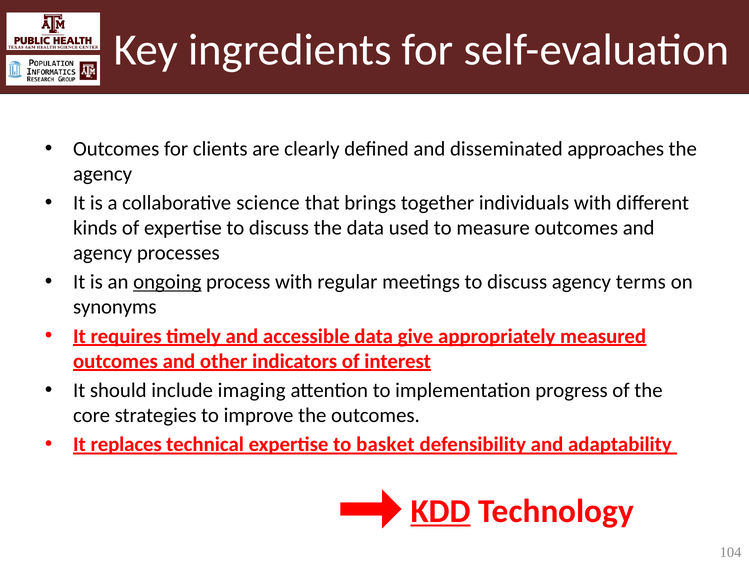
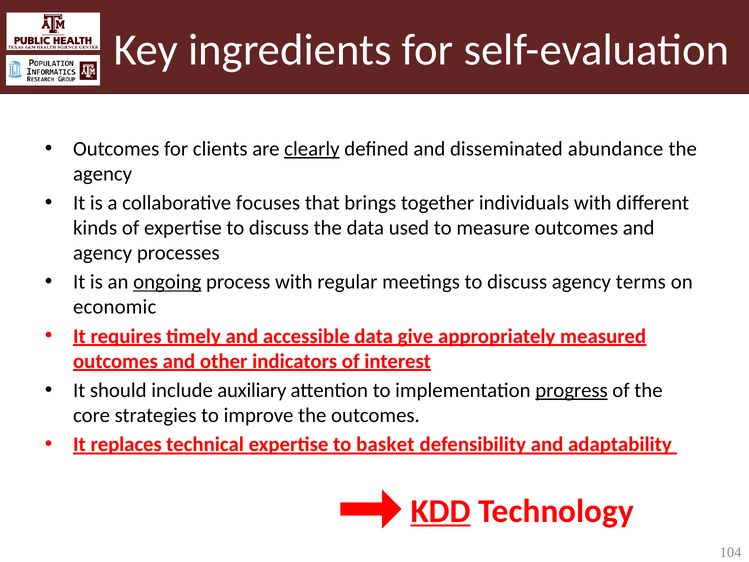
clearly underline: none -> present (312, 149)
approaches: approaches -> abundance (616, 149)
science: science -> focuses (268, 203)
synonyms: synonyms -> economic (115, 307)
imaging: imaging -> auxiliary (252, 390)
progress underline: none -> present (571, 390)
